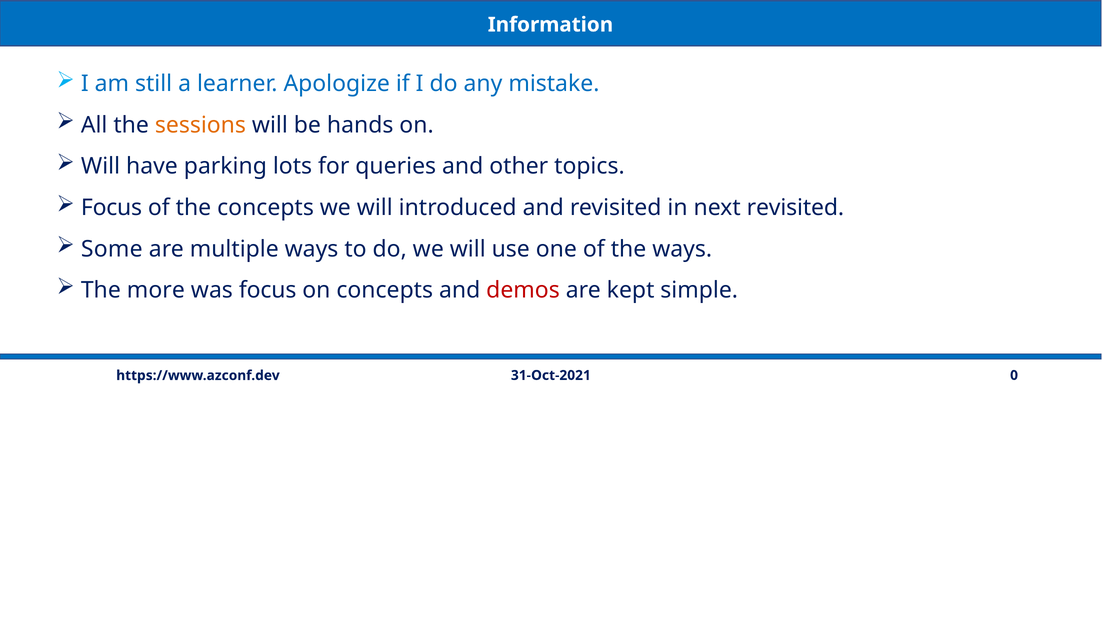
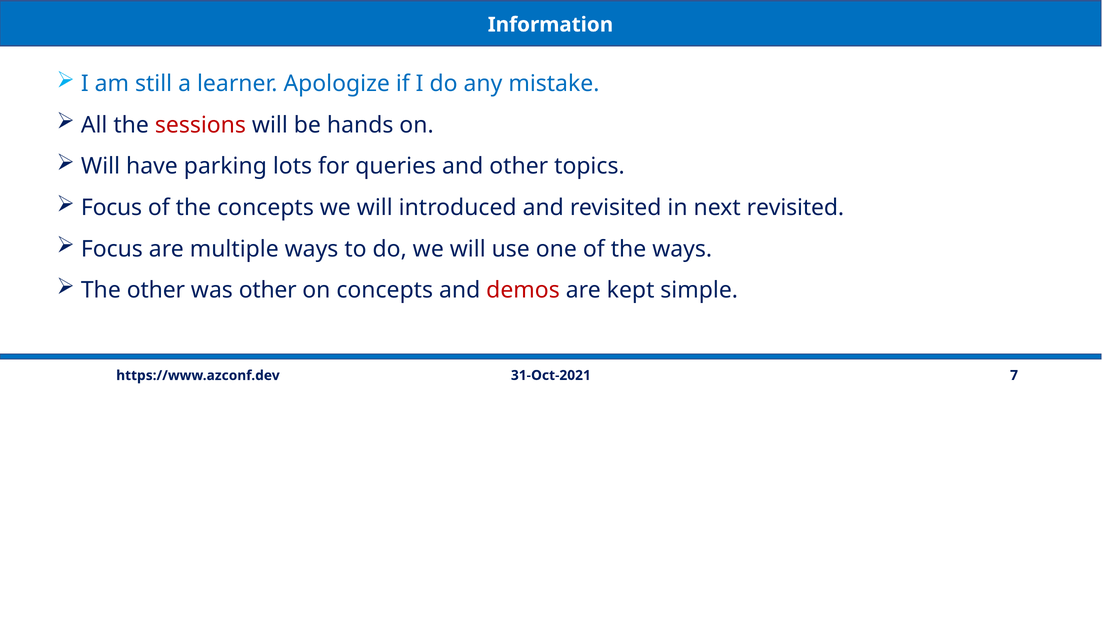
sessions colour: orange -> red (200, 125)
Some: Some -> Focus (112, 249)
The more: more -> other (156, 290)
was focus: focus -> other (268, 290)
0: 0 -> 7 (1014, 375)
